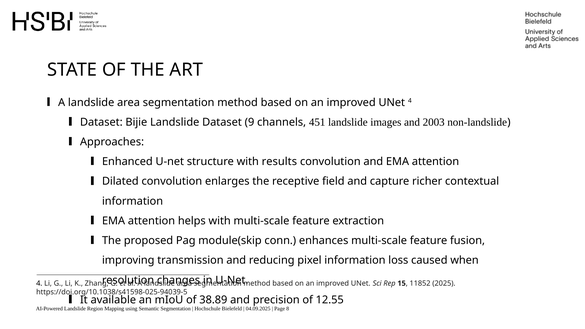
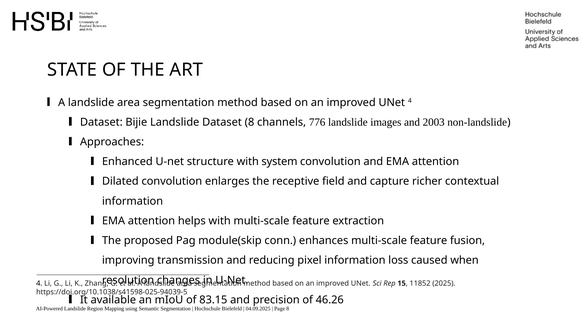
Dataset 9: 9 -> 8 (250, 122)
451: 451 -> 776 (317, 122)
results: results -> system (279, 162)
38.89: 38.89 -> 83.15 (213, 300)
12.55: 12.55 -> 46.26 (330, 300)
